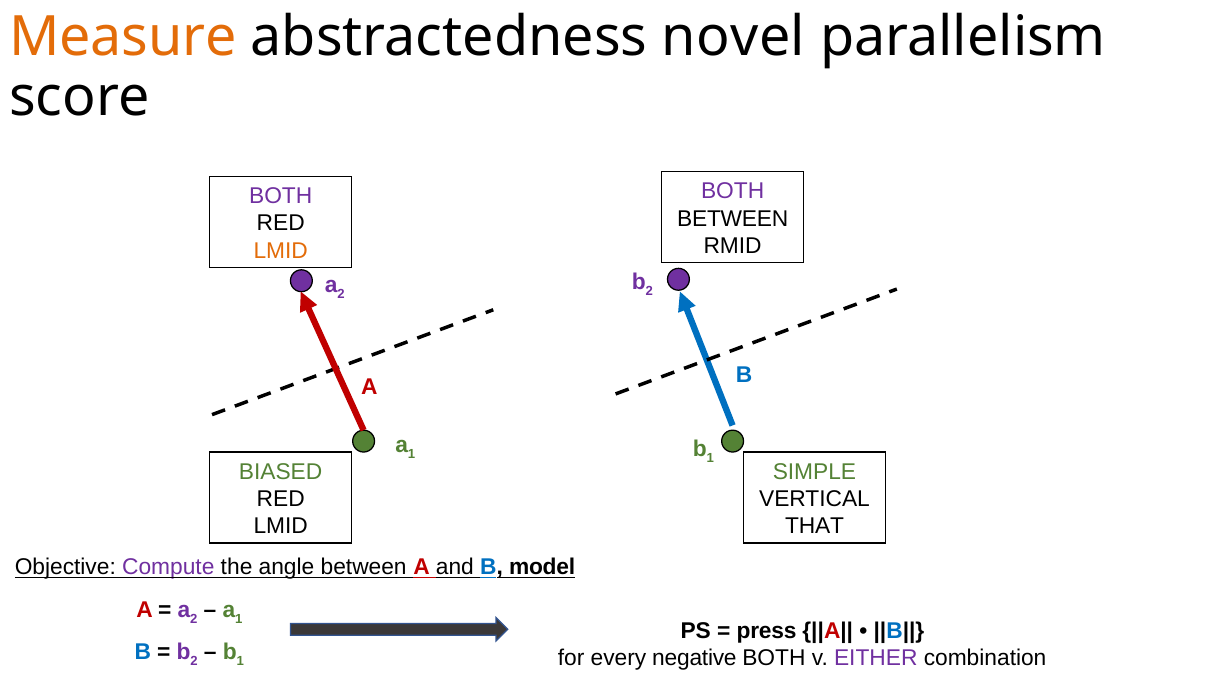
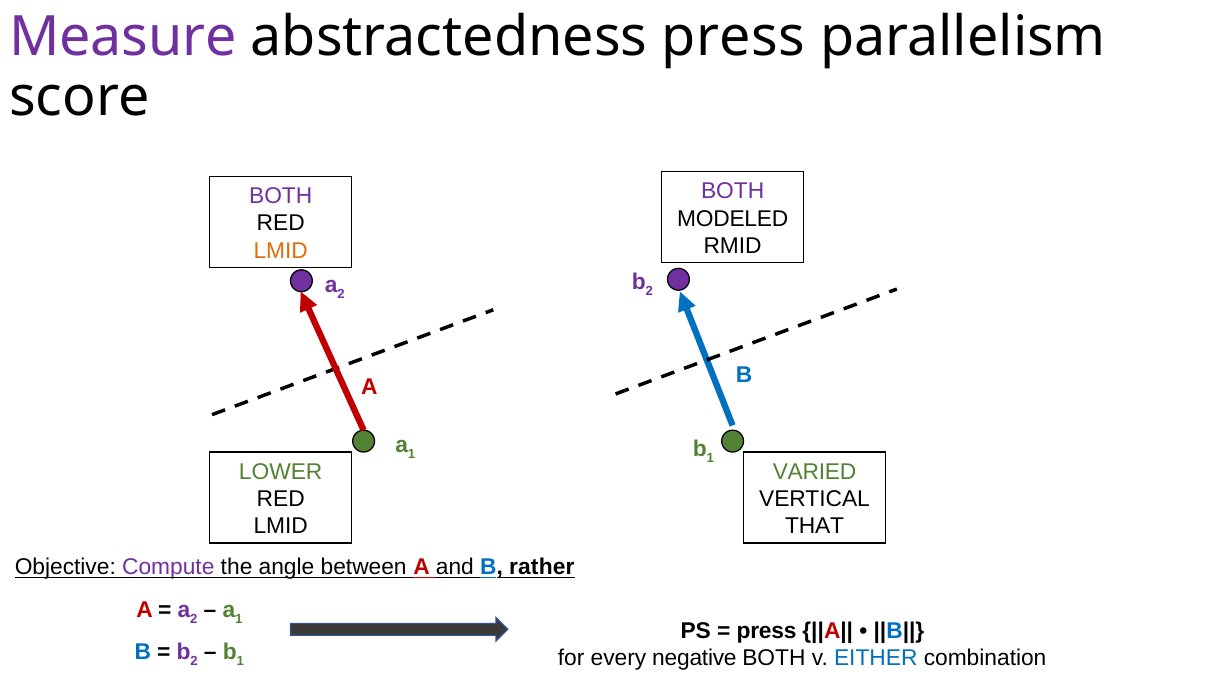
Measure colour: orange -> purple (123, 37)
abstractedness novel: novel -> press (733, 37)
BETWEEN: BETWEEN -> MODELED (733, 219)
BIASED: BIASED -> LOWER (281, 472)
SIMPLE: SIMPLE -> VARIED (815, 472)
model: model -> rather (542, 567)
EITHER colour: purple -> blue (876, 658)
